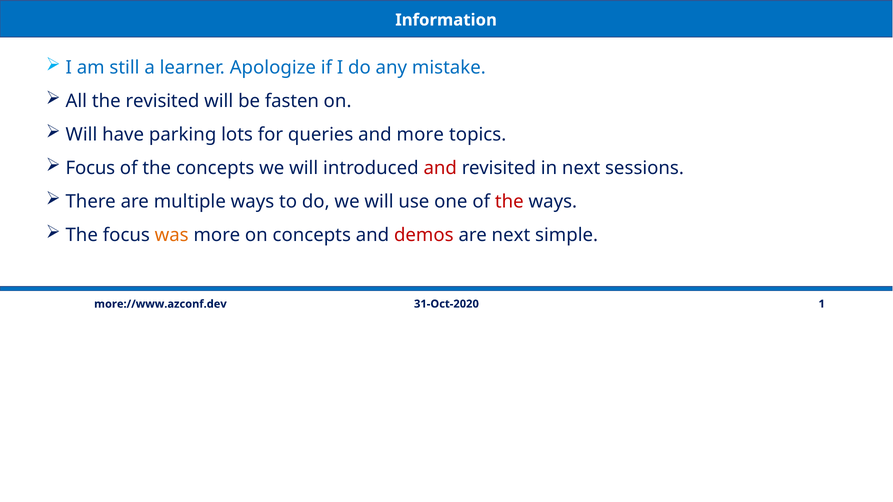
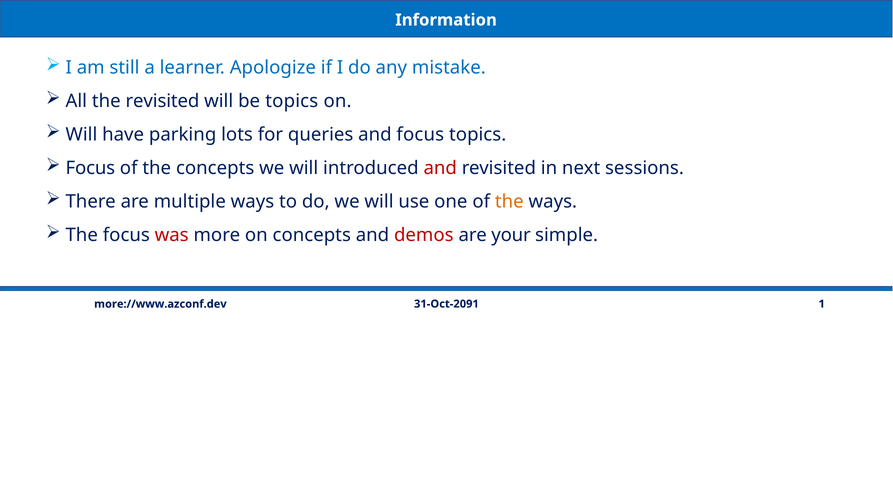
be fasten: fasten -> topics (292, 101)
and more: more -> focus (420, 135)
the colour: red -> orange (509, 202)
was colour: orange -> red (172, 235)
are next: next -> your (511, 235)
31-Oct-2020: 31-Oct-2020 -> 31-Oct-2091 (446, 304)
